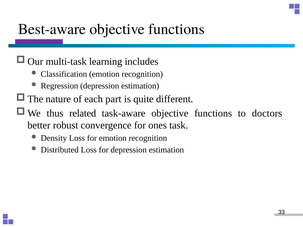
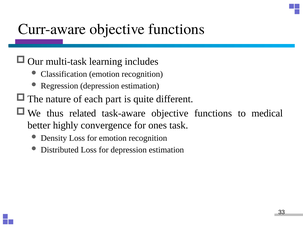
Best-aware: Best-aware -> Curr-aware (52, 29)
doctors: doctors -> medical (267, 113)
robust: robust -> highly (66, 126)
